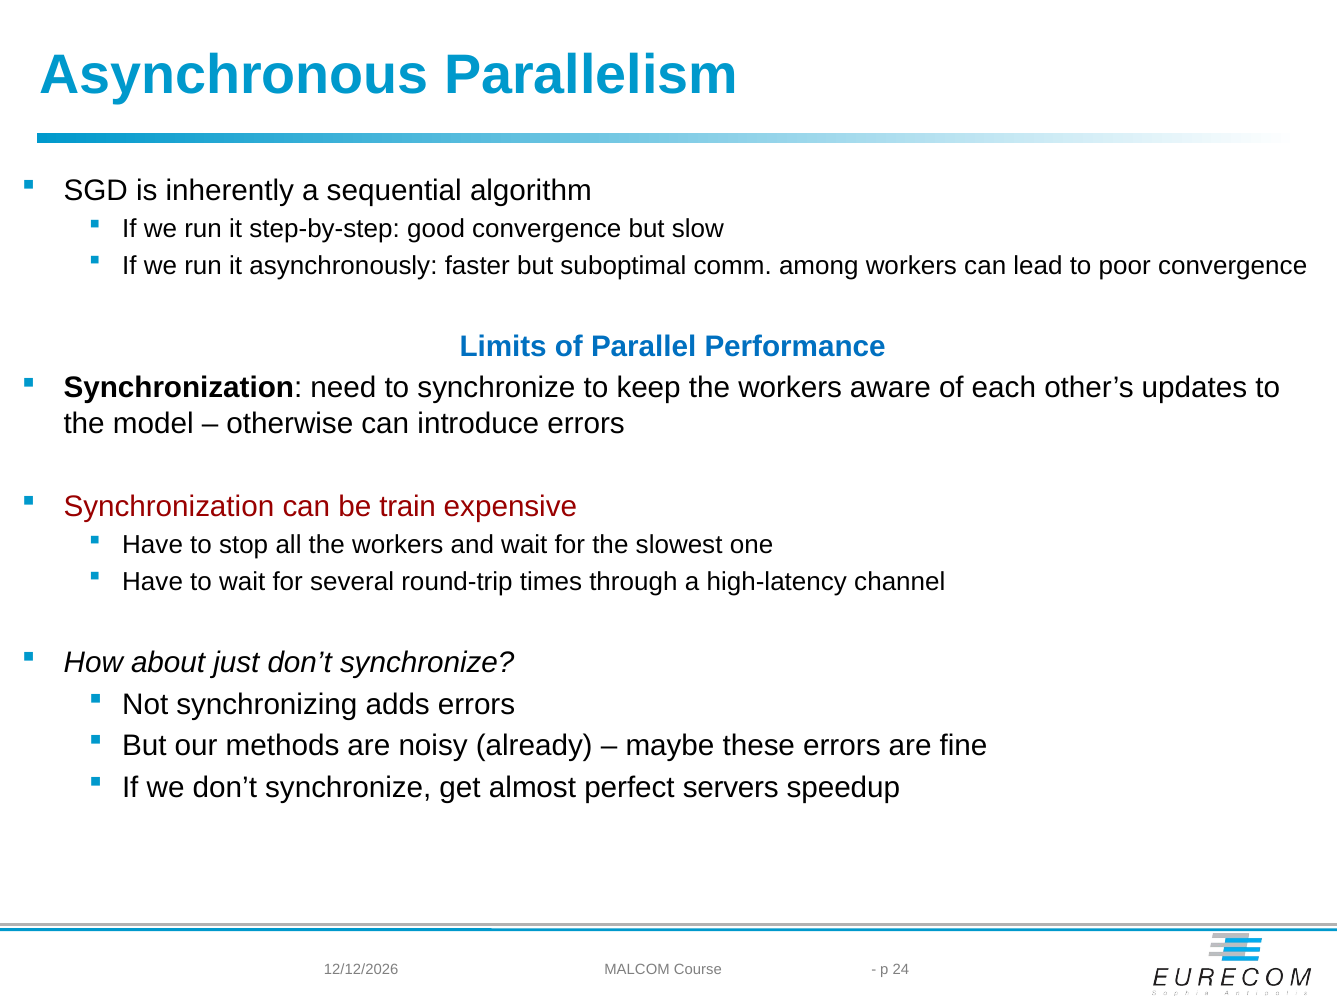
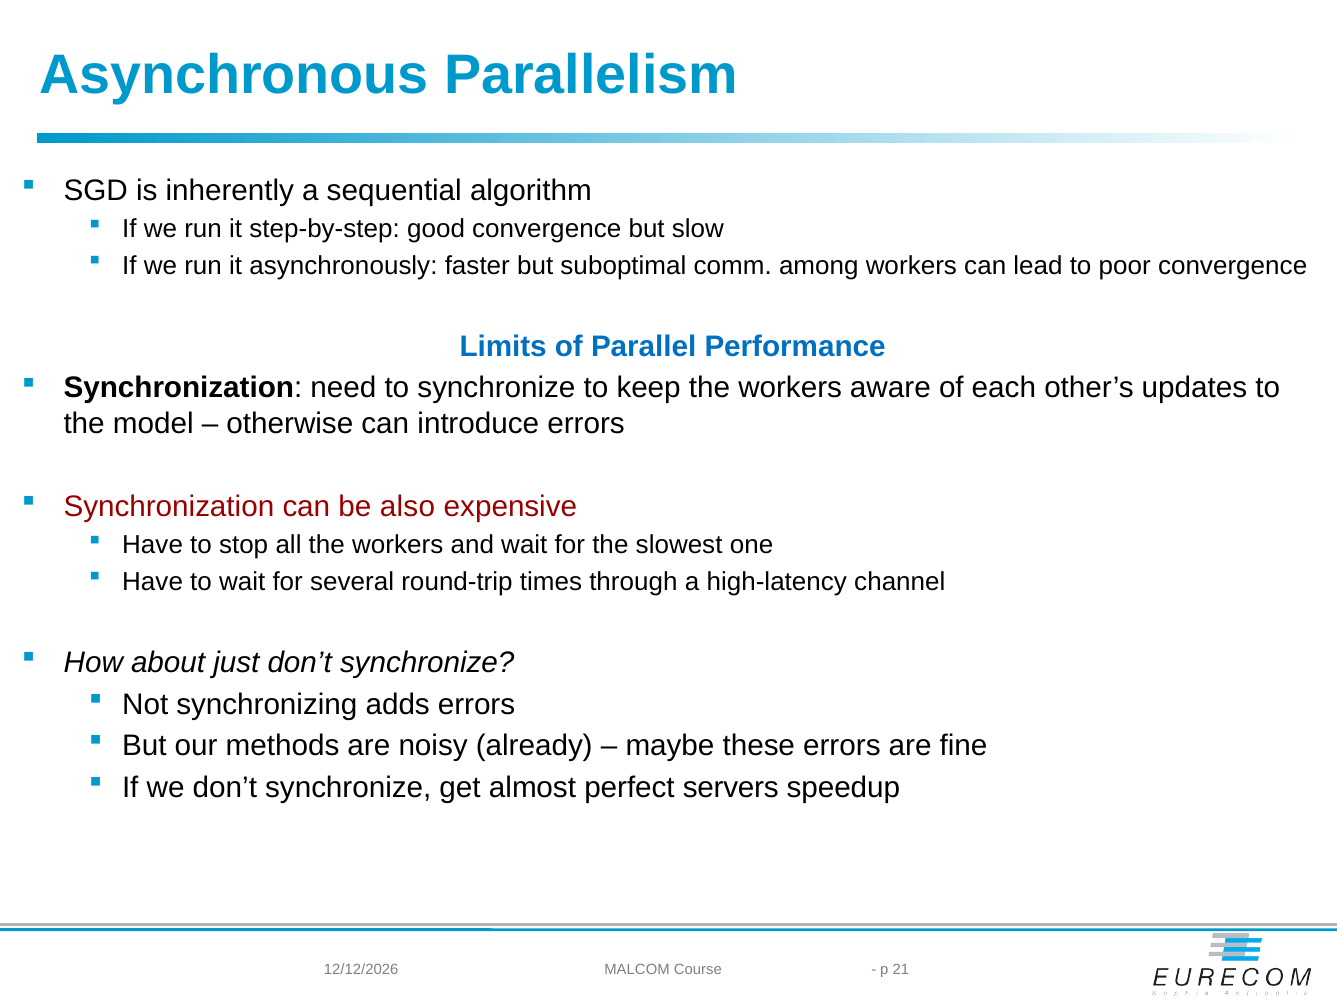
train: train -> also (407, 507)
24: 24 -> 21 (901, 971)
